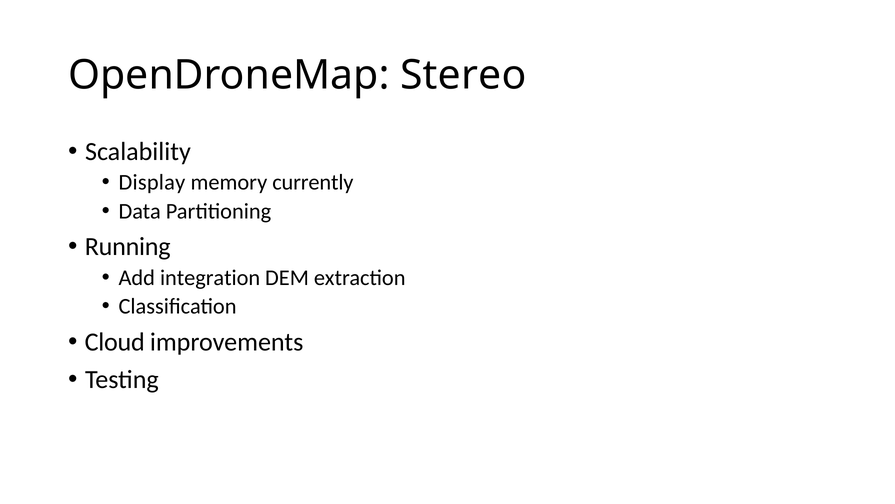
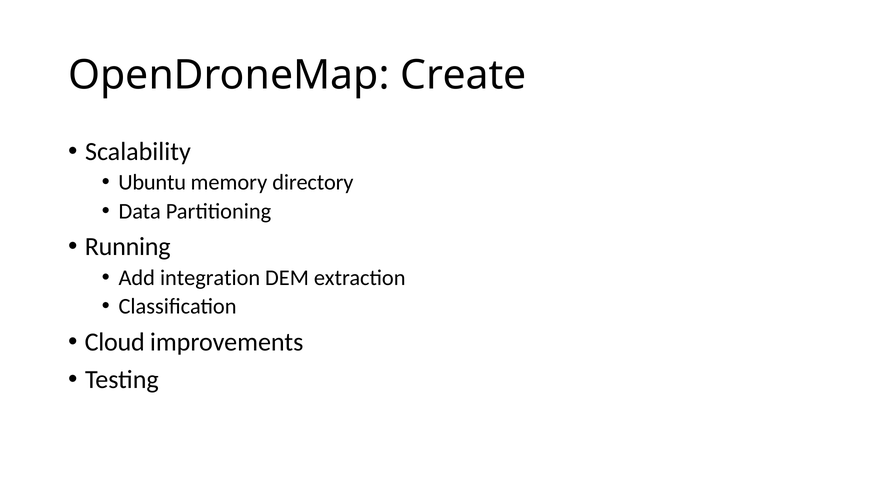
Stereo: Stereo -> Create (463, 75)
Display: Display -> Ubuntu (152, 182)
currently: currently -> directory (313, 182)
